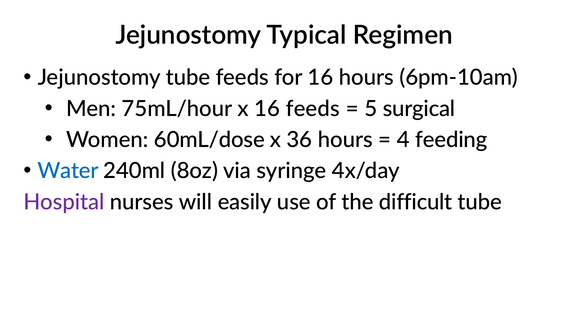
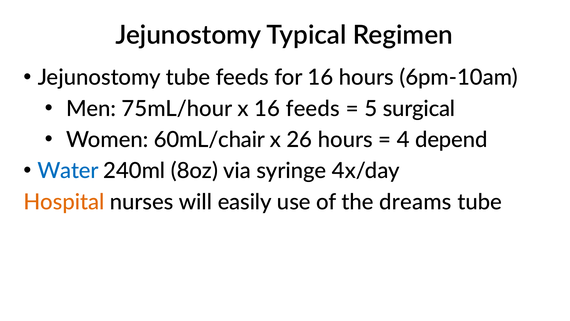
60mL/dose: 60mL/dose -> 60mL/chair (209, 140)
36: 36 -> 26 (299, 140)
feeding: feeding -> depend (451, 140)
Hospital colour: purple -> orange (64, 202)
difficult: difficult -> dreams (415, 202)
